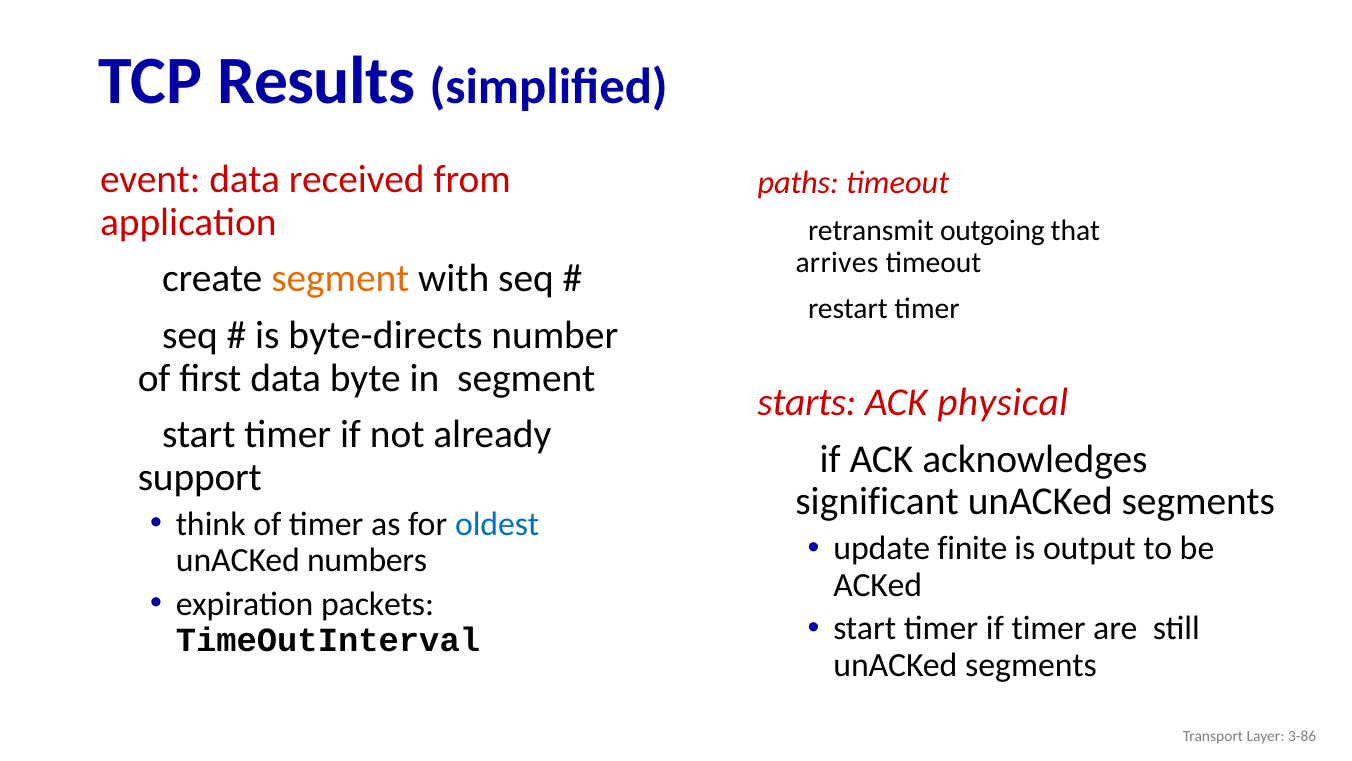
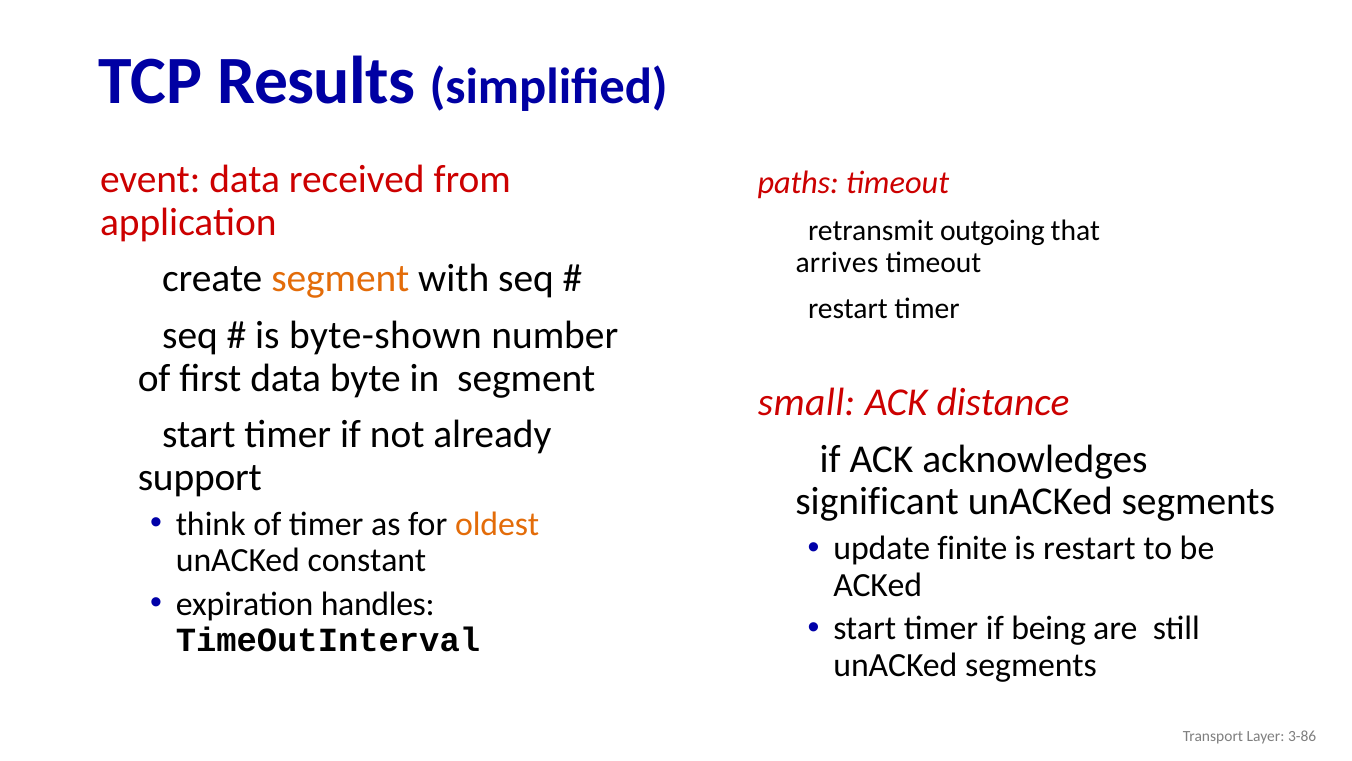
byte-directs: byte-directs -> byte-shown (385, 335)
starts: starts -> small (807, 402)
physical: physical -> distance (1003, 402)
oldest colour: blue -> orange (497, 524)
output: output -> restart (1089, 548)
numbers: numbers -> constant (367, 560)
packets: packets -> handles (378, 604)
if timer: timer -> being (1049, 628)
